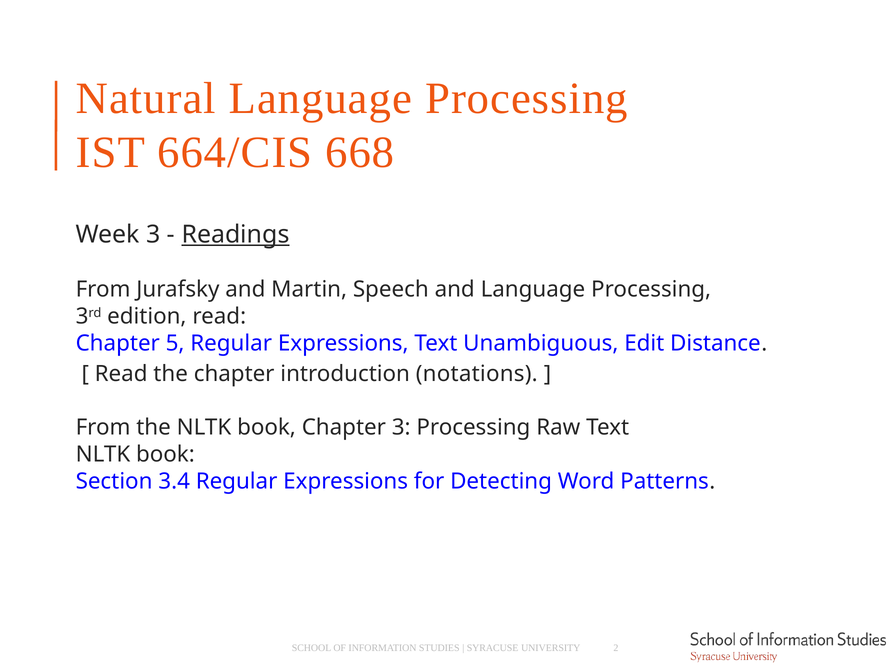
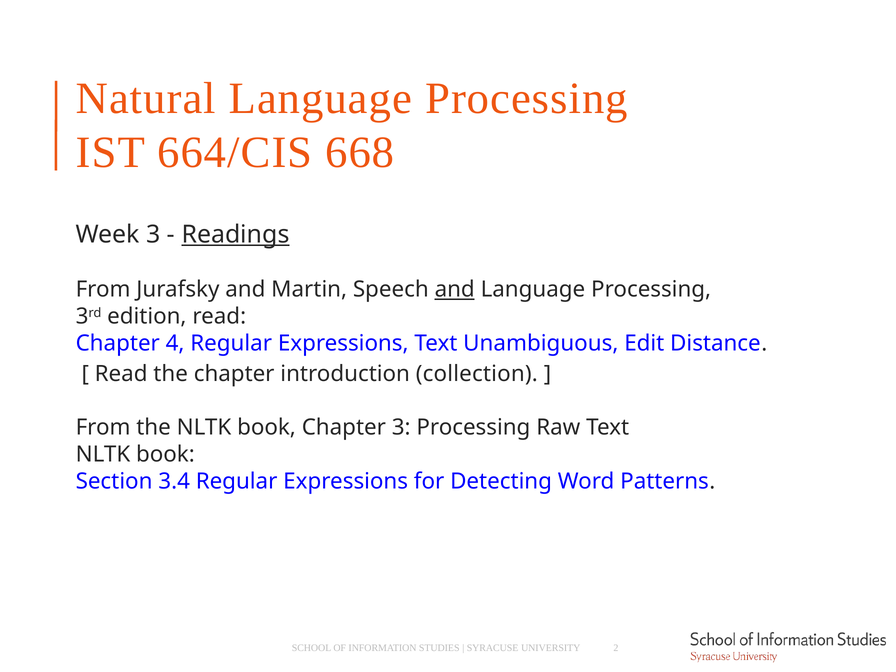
and underline: none -> present (455, 289)
5: 5 -> 4 (175, 343)
notations: notations -> collection (477, 374)
